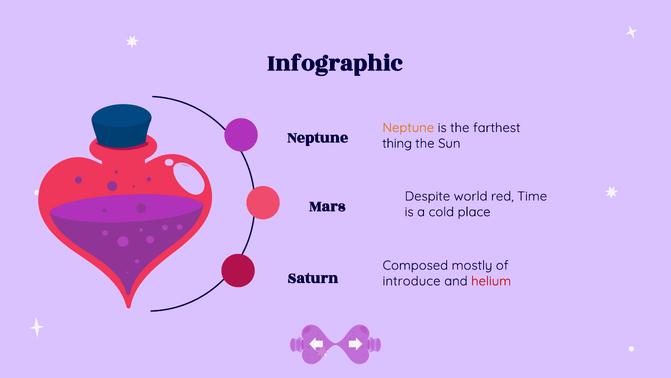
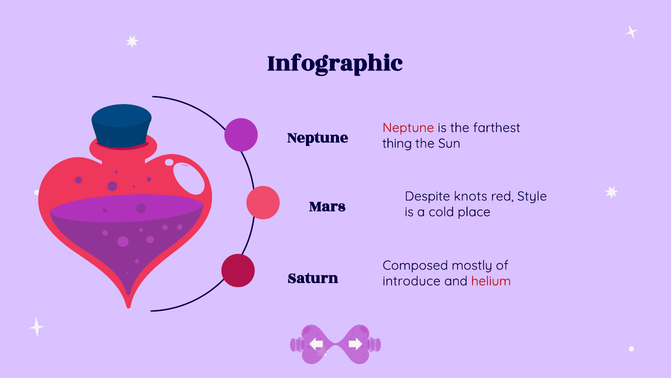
Neptune colour: orange -> red (408, 128)
world: world -> knots (471, 196)
Time: Time -> Style (532, 196)
